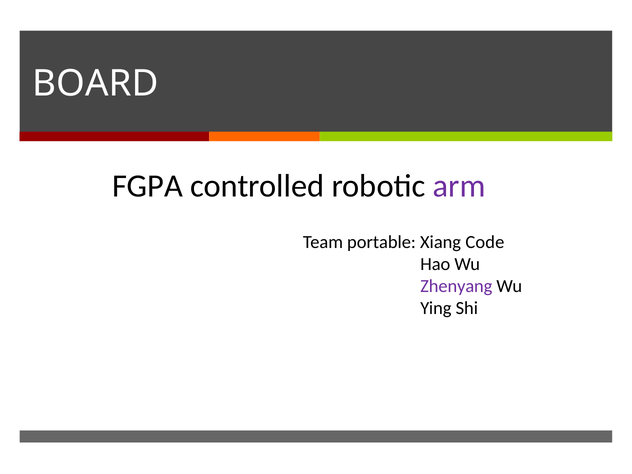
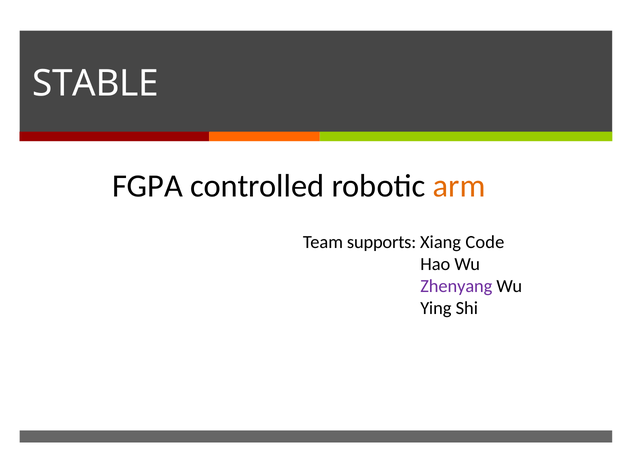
BOARD: BOARD -> STABLE (96, 84)
arm colour: purple -> orange (459, 186)
portable: portable -> supports (382, 242)
